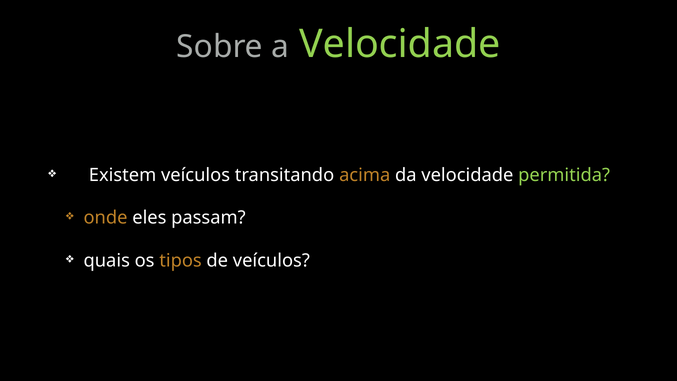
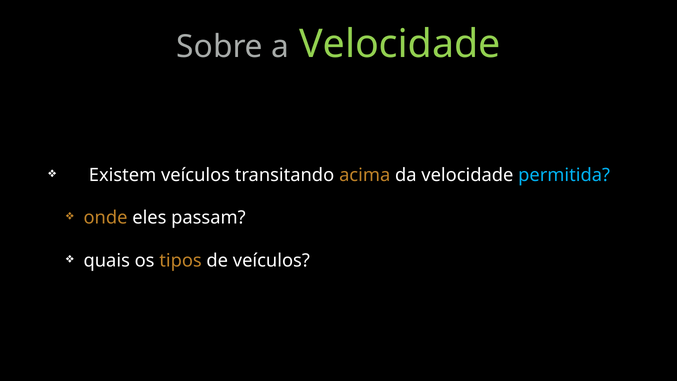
permitida colour: light green -> light blue (564, 175)
